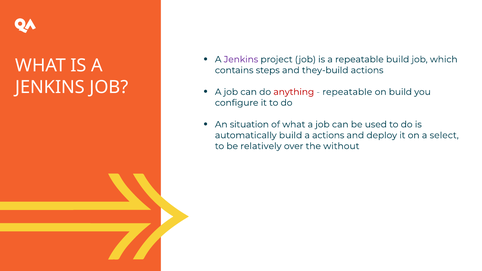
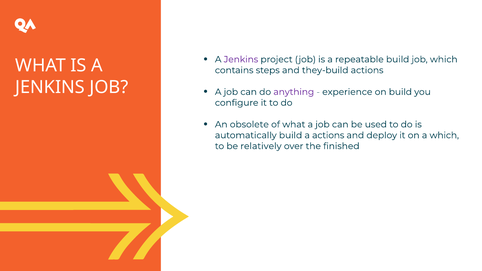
anything colour: red -> purple (294, 92)
repeatable: repeatable -> experience (347, 92)
situation: situation -> obsolete (249, 124)
a select: select -> which (444, 135)
without: without -> finished (341, 146)
